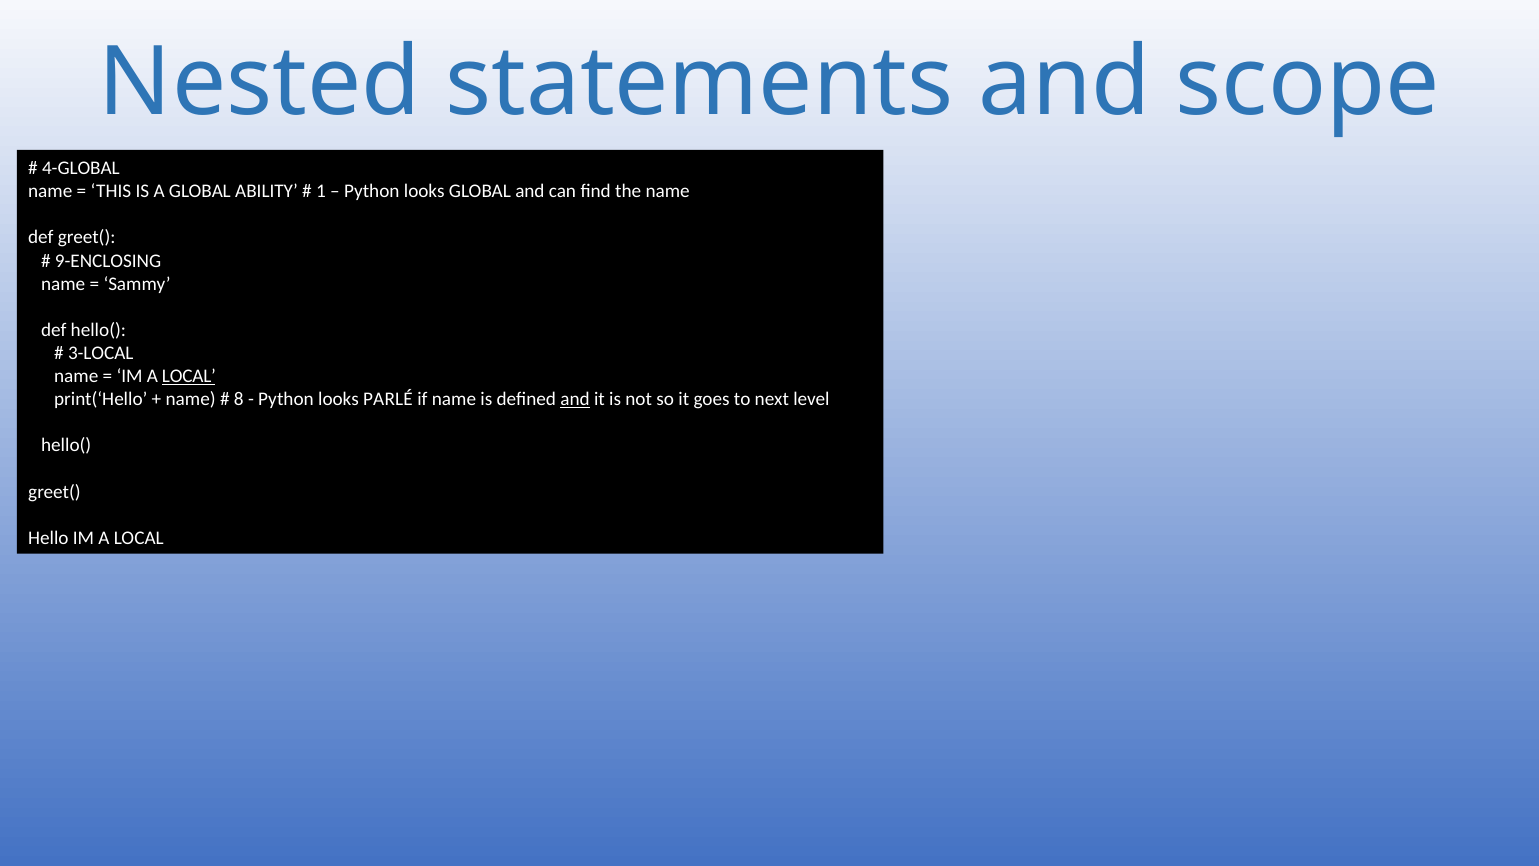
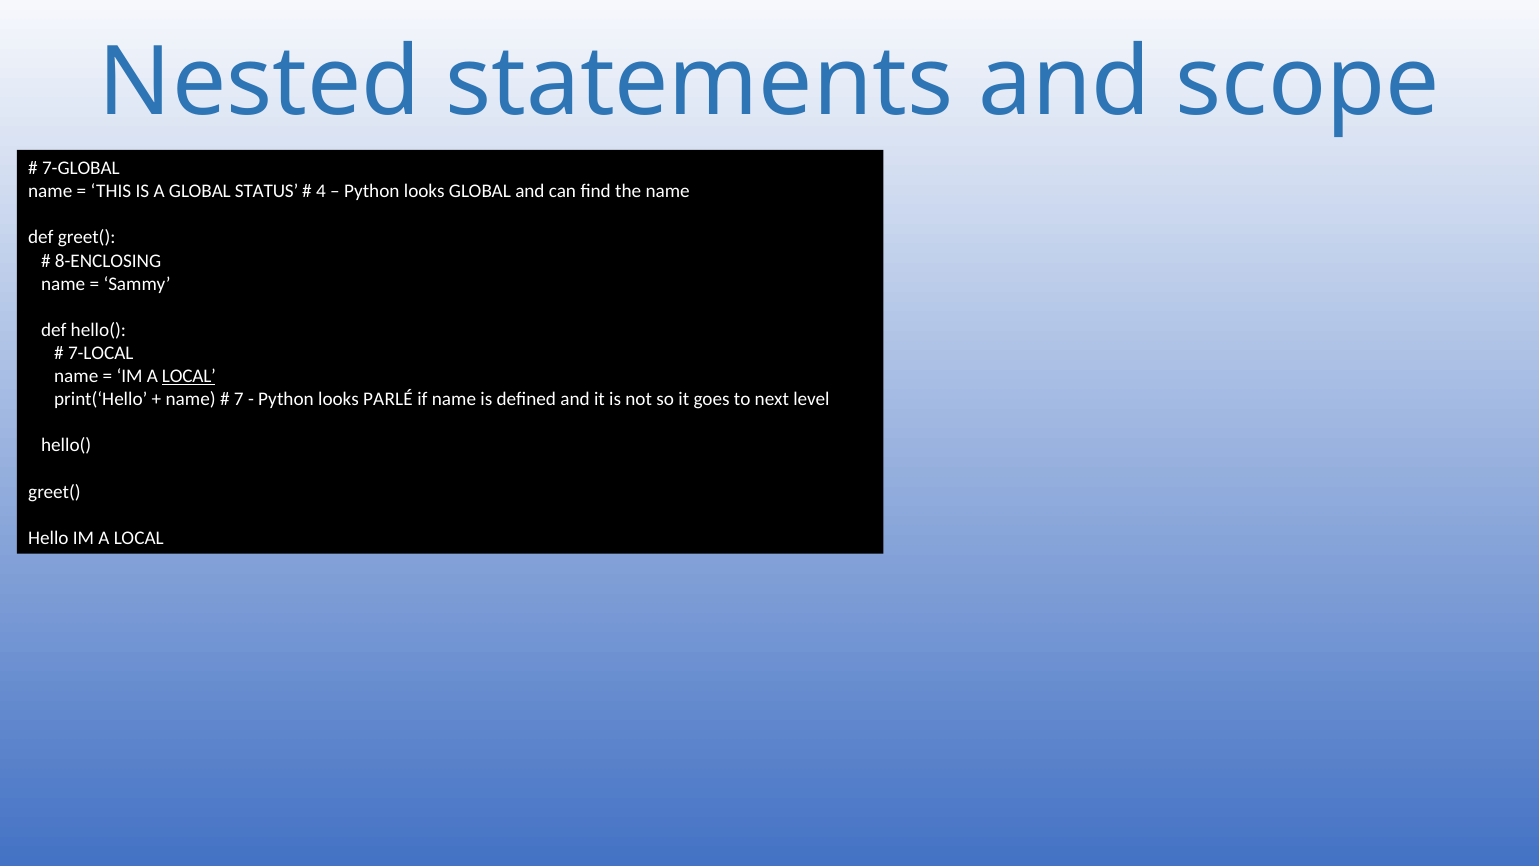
4-GLOBAL: 4-GLOBAL -> 7-GLOBAL (81, 168)
ABILITY: ABILITY -> STATUS (267, 191)
1: 1 -> 4 (321, 191)
9-ENCLOSING: 9-ENCLOSING -> 8-ENCLOSING (108, 261)
3-LOCAL: 3-LOCAL -> 7-LOCAL (101, 353)
8: 8 -> 7 (239, 399)
and underline: present -> none (575, 399)
